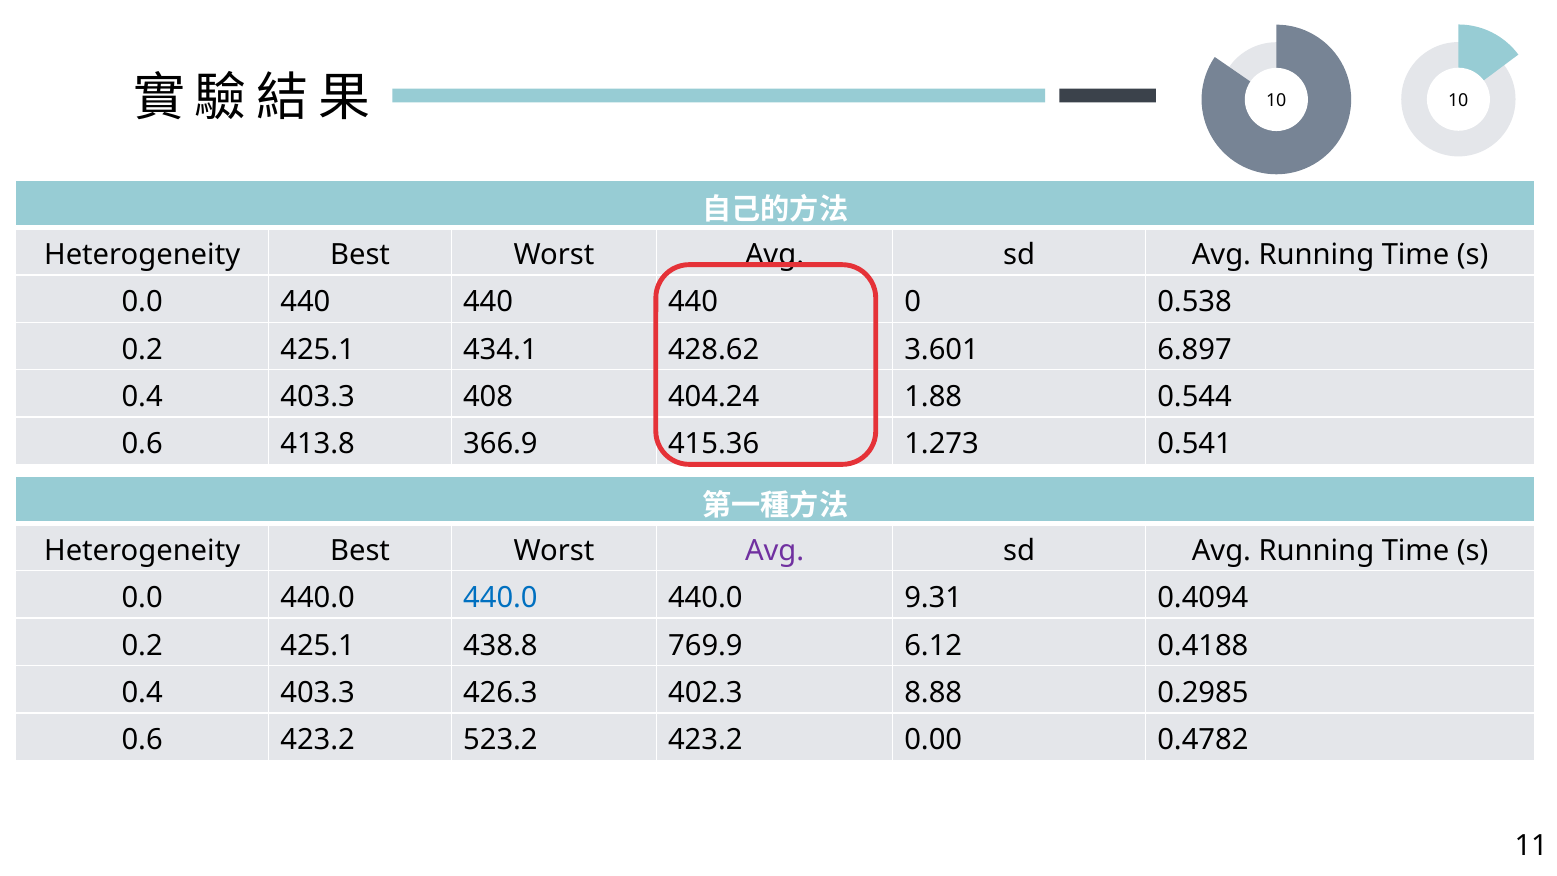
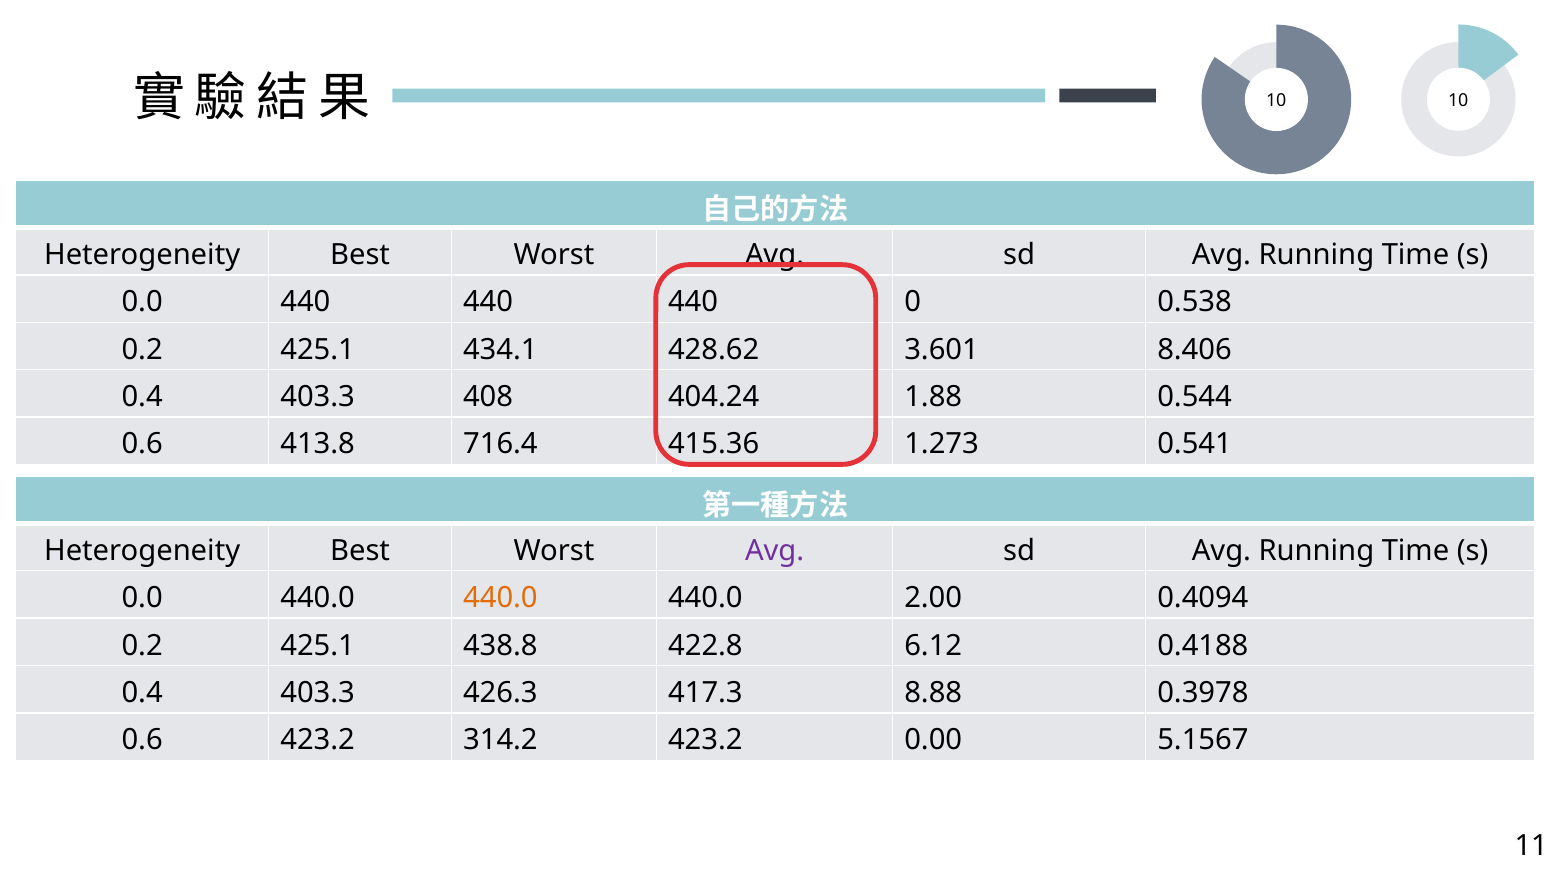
6.897: 6.897 -> 8.406 (1195, 350)
366.9: 366.9 -> 716.4 (500, 444)
440.0 colour: blue -> orange (500, 598)
9.31: 9.31 -> 2.00 (933, 598)
769.9: 769.9 -> 422.8 (705, 645)
402.3: 402.3 -> 417.3 (705, 693)
0.2985: 0.2985 -> 0.3978 (1203, 693)
523.2: 523.2 -> 314.2 (500, 740)
0.4782: 0.4782 -> 5.1567 (1203, 740)
